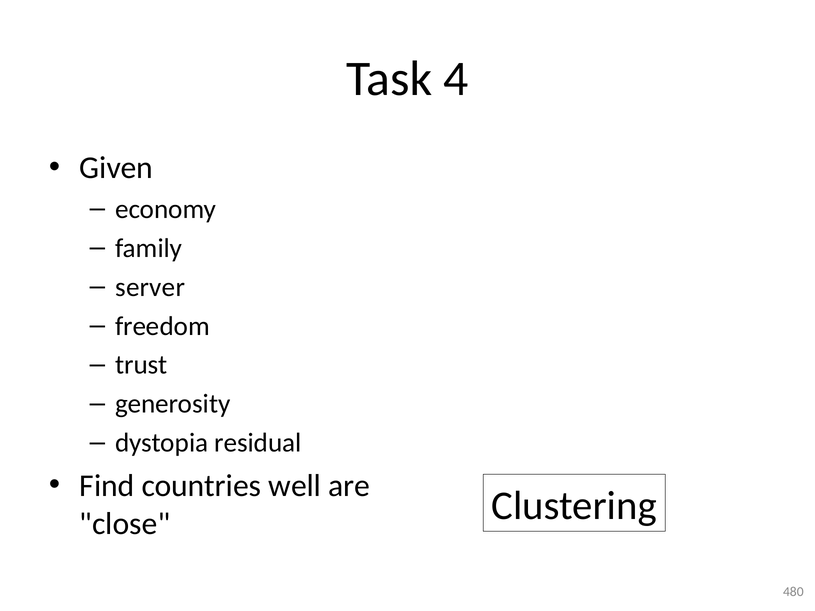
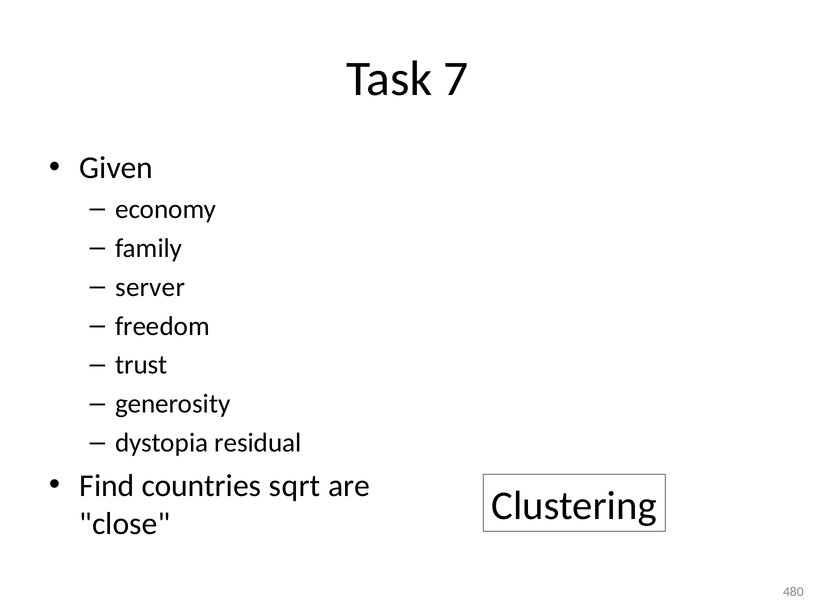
4: 4 -> 7 (456, 79)
well: well -> sqrt (295, 486)
